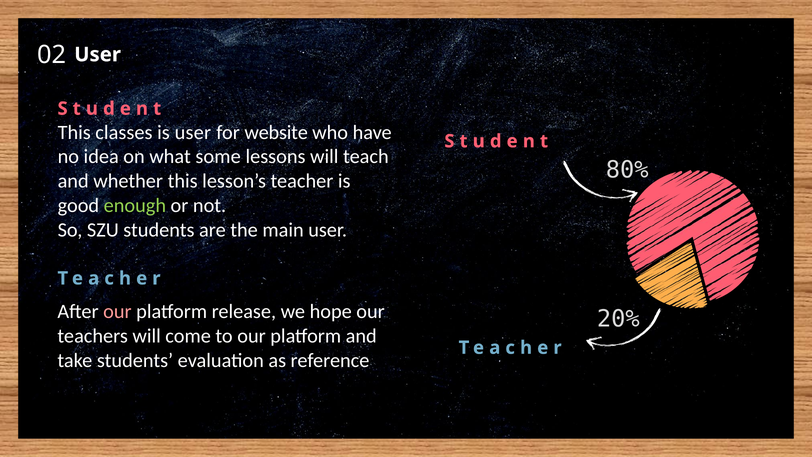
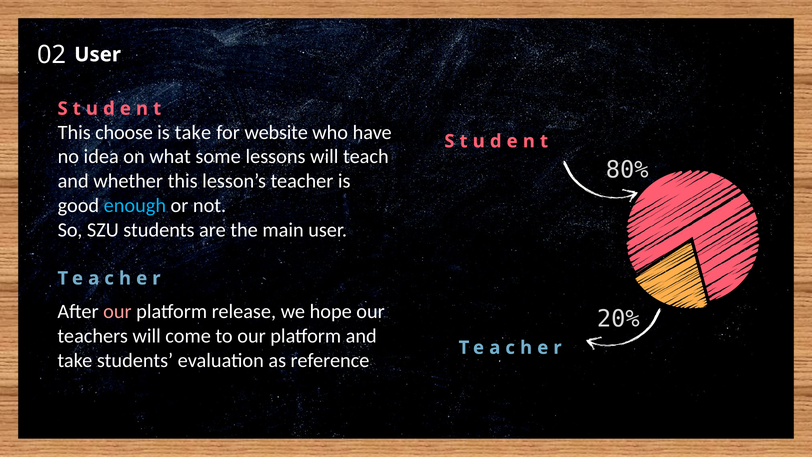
classes: classes -> choose (124, 132)
is user: user -> take (193, 132)
enough colour: light green -> light blue (135, 205)
